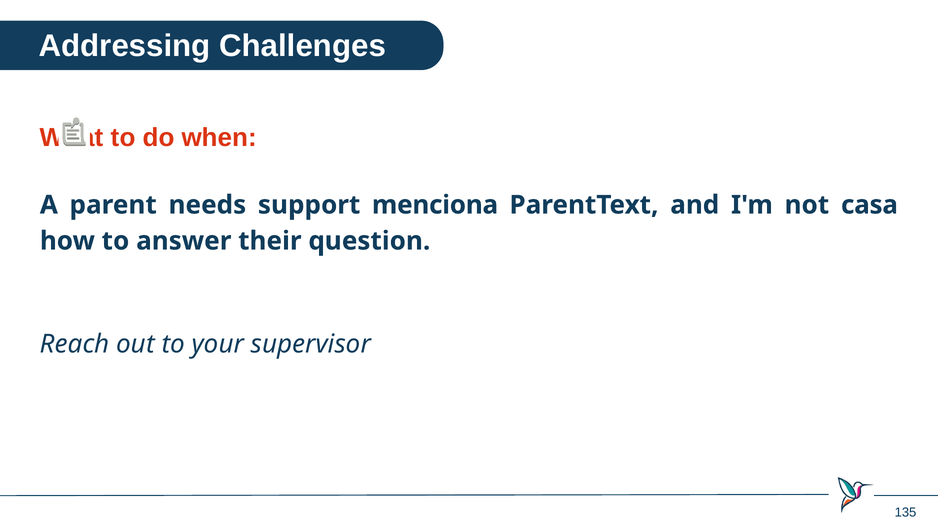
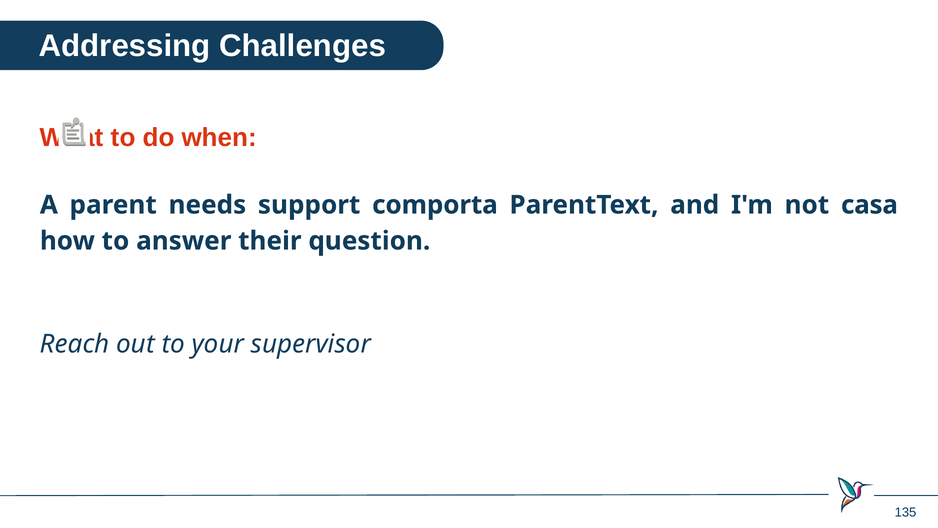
menciona: menciona -> comporta (435, 205)
